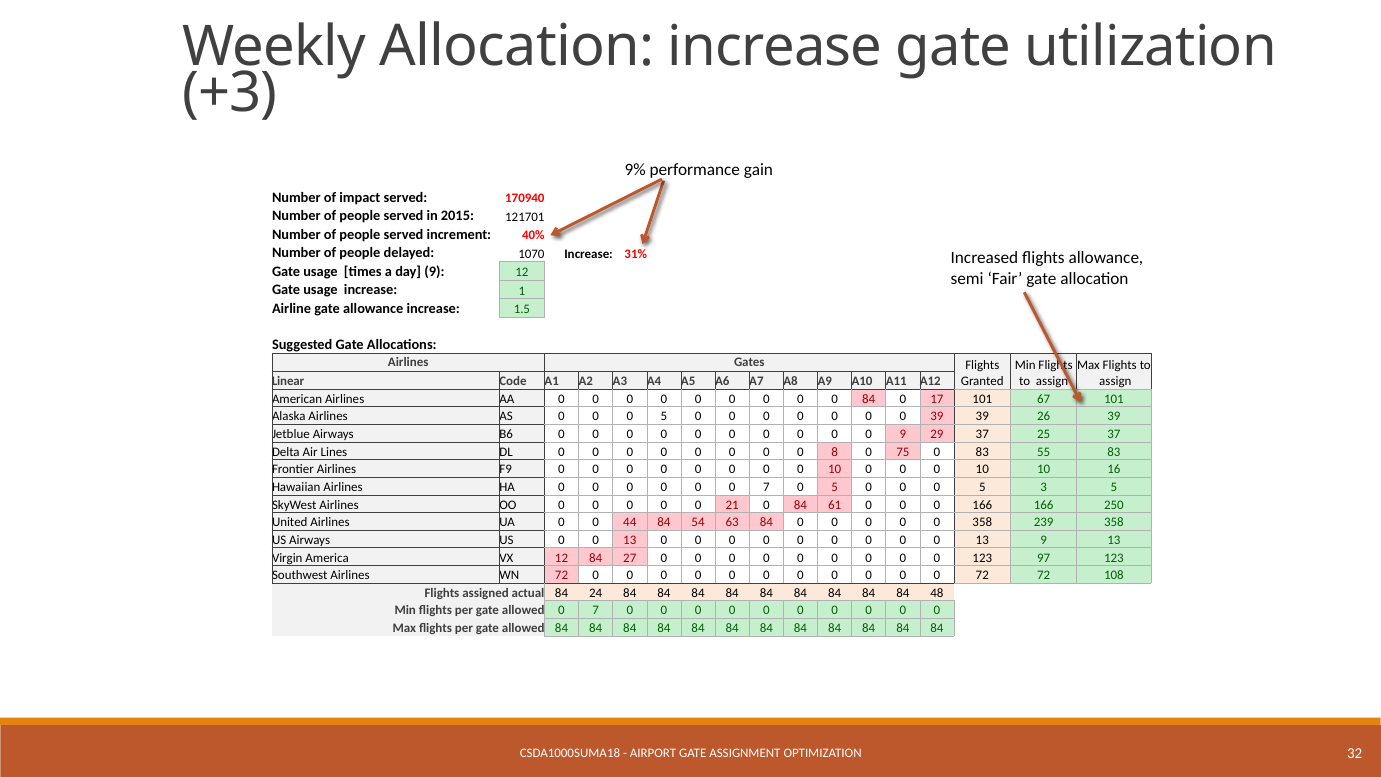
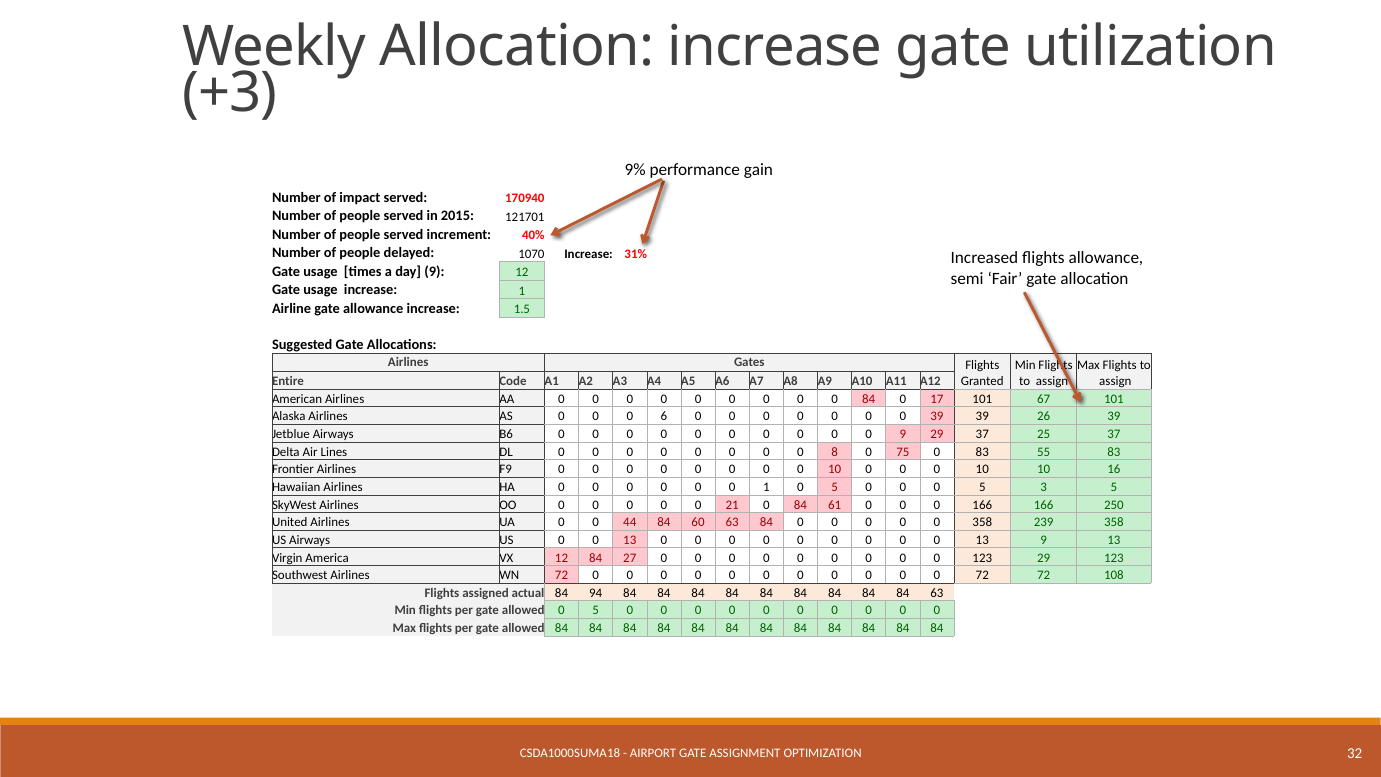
Linear: Linear -> Entire (288, 381)
5: 5 -> 6 (664, 416)
0 0 7: 7 -> 1 (766, 487)
54: 54 -> 60 (698, 522)
123 97: 97 -> 29 (1044, 558)
24: 24 -> 94 (596, 593)
84 48: 48 -> 63 (937, 593)
allowed 0 7: 7 -> 5 (596, 611)
